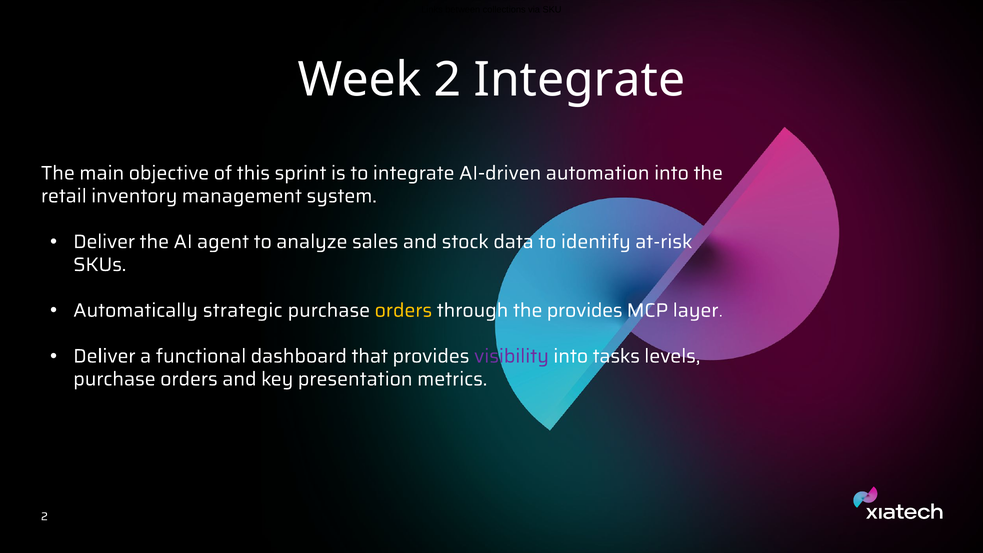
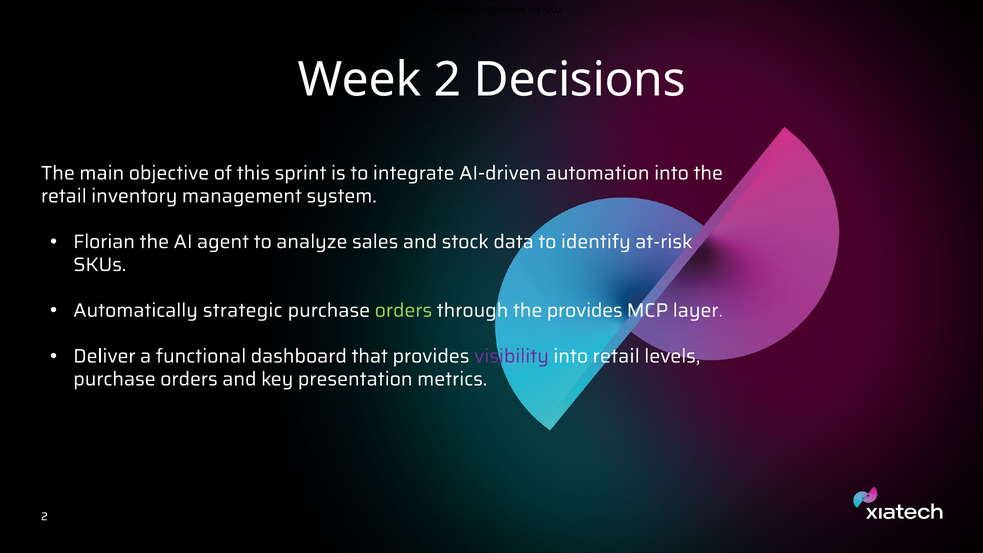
2 Integrate: Integrate -> Decisions (580, 80)
Deliver: Deliver -> Florian (104, 242)
orders colour: yellow -> light green (403, 310)
into tasks: tasks -> retail (616, 356)
